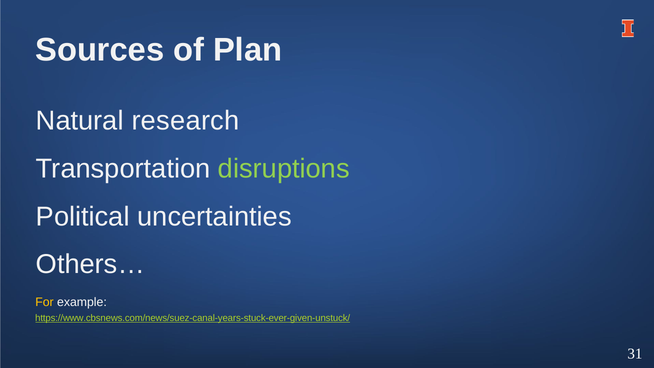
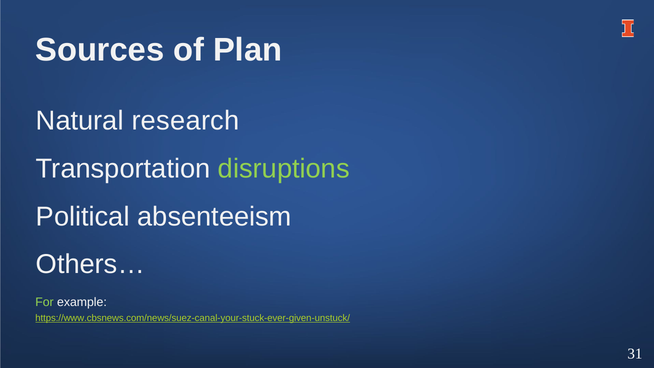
uncertainties: uncertainties -> absenteeism (214, 216)
For colour: yellow -> light green (45, 302)
https://www.cbsnews.com/news/suez-canal-years-stuck-ever-given-unstuck/: https://www.cbsnews.com/news/suez-canal-years-stuck-ever-given-unstuck/ -> https://www.cbsnews.com/news/suez-canal-your-stuck-ever-given-unstuck/ (193, 318)
